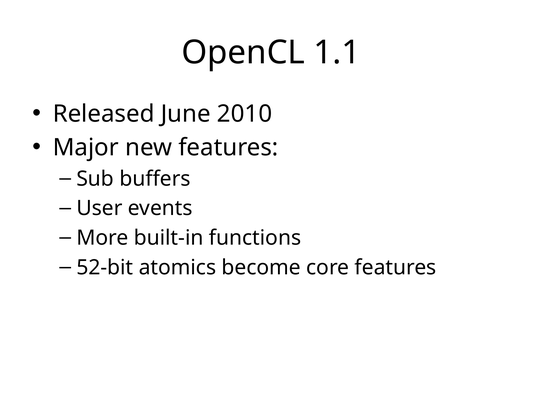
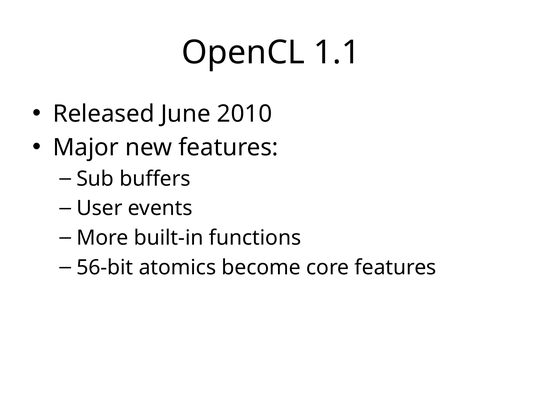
52-bit: 52-bit -> 56-bit (105, 267)
